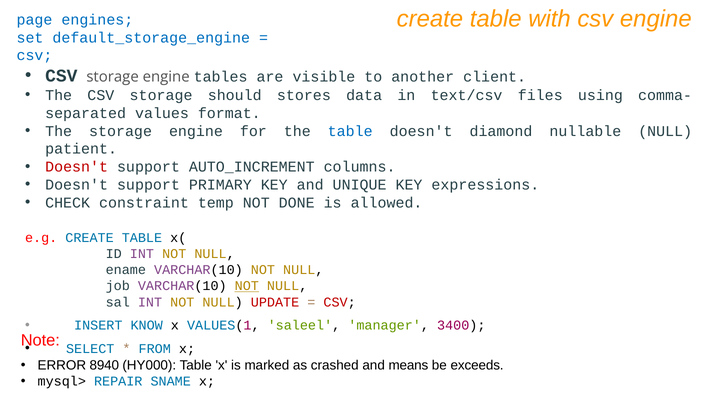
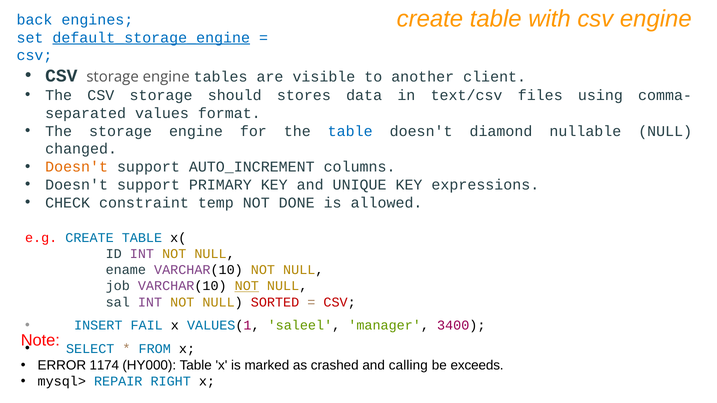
page: page -> back (34, 20)
default_storage_engine underline: none -> present (151, 38)
patient: patient -> changed (81, 149)
Doesn't colour: red -> orange (77, 167)
UPDATE: UPDATE -> SORTED (275, 302)
KNOW: KNOW -> FAIL (147, 326)
8940: 8940 -> 1174 (104, 366)
means: means -> calling (408, 366)
SNAME: SNAME -> RIGHT (171, 382)
